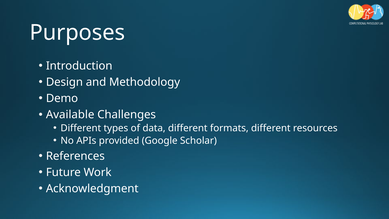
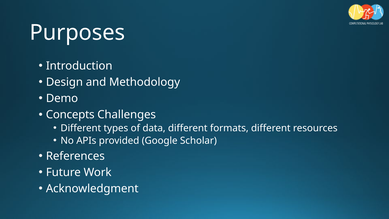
Available: Available -> Concepts (70, 115)
